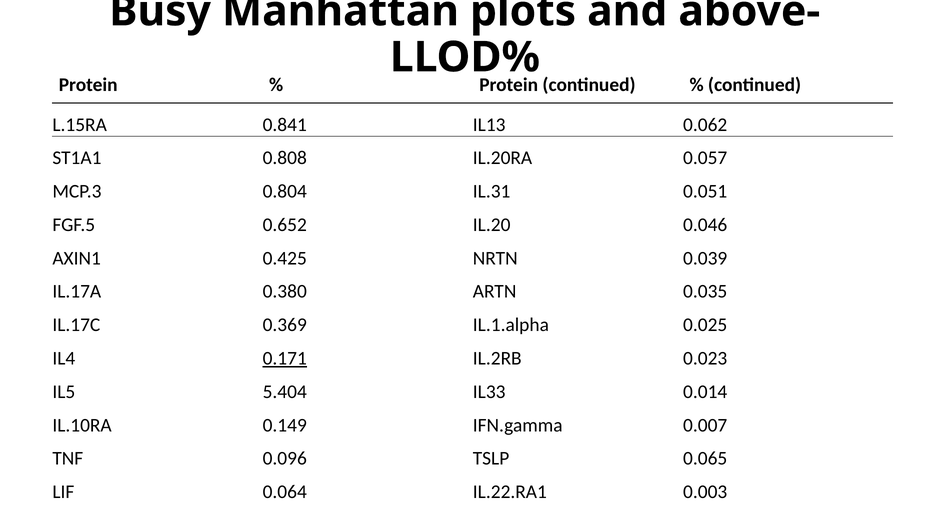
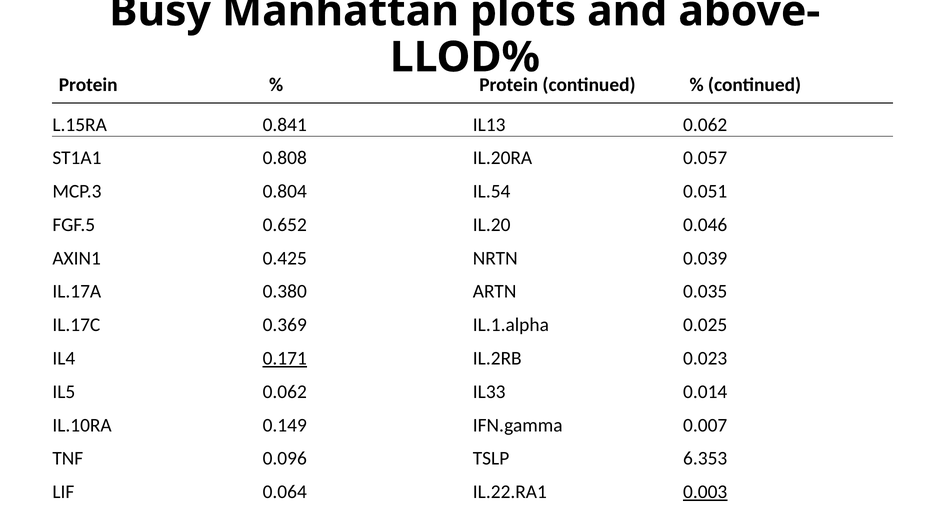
IL.31: IL.31 -> IL.54 (492, 191)
IL5 5.404: 5.404 -> 0.062 (285, 392)
0.065: 0.065 -> 6.353 (705, 459)
0.003 underline: none -> present (705, 492)
